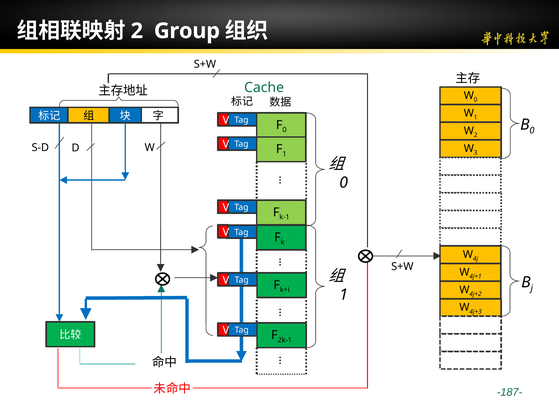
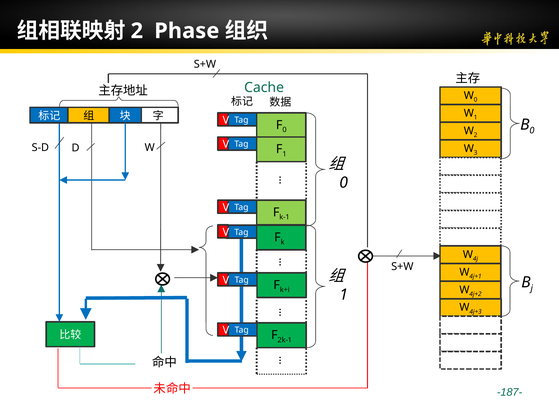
Group: Group -> Phase (187, 31)
